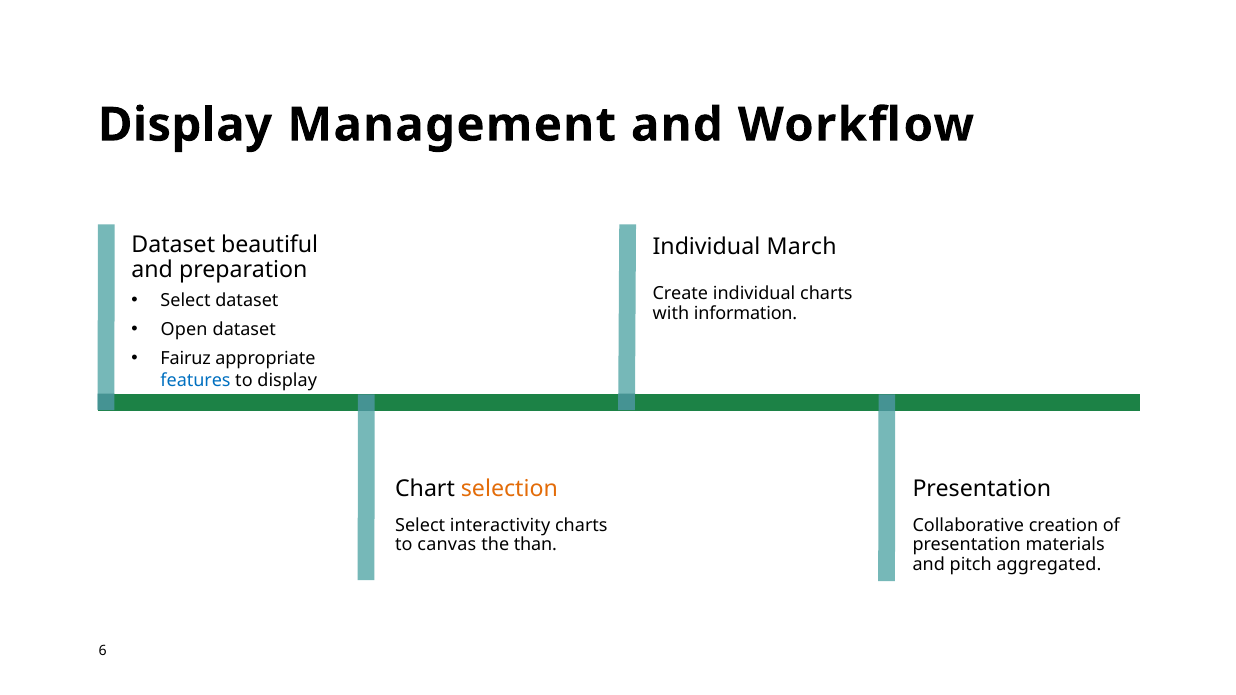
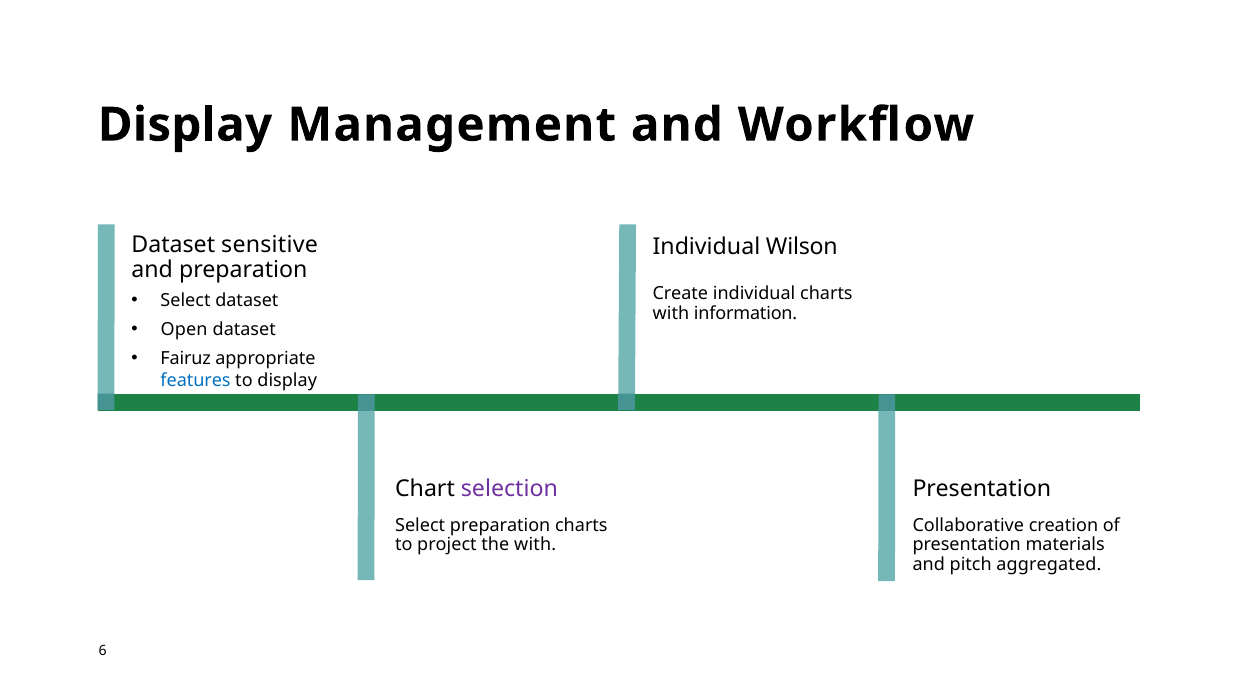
beautiful: beautiful -> sensitive (270, 245)
March: March -> Wilson (802, 247)
selection colour: orange -> purple (509, 489)
Select interactivity: interactivity -> preparation (500, 525)
canvas: canvas -> project (447, 545)
the than: than -> with (535, 545)
